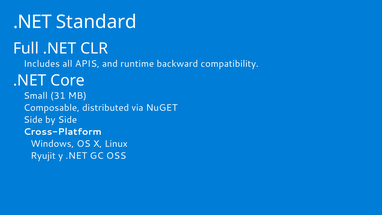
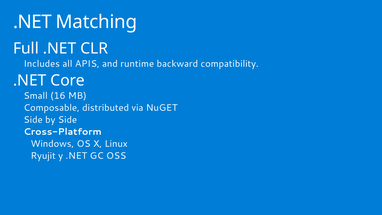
Standard: Standard -> Matching (96, 22)
31: 31 -> 16 (58, 96)
